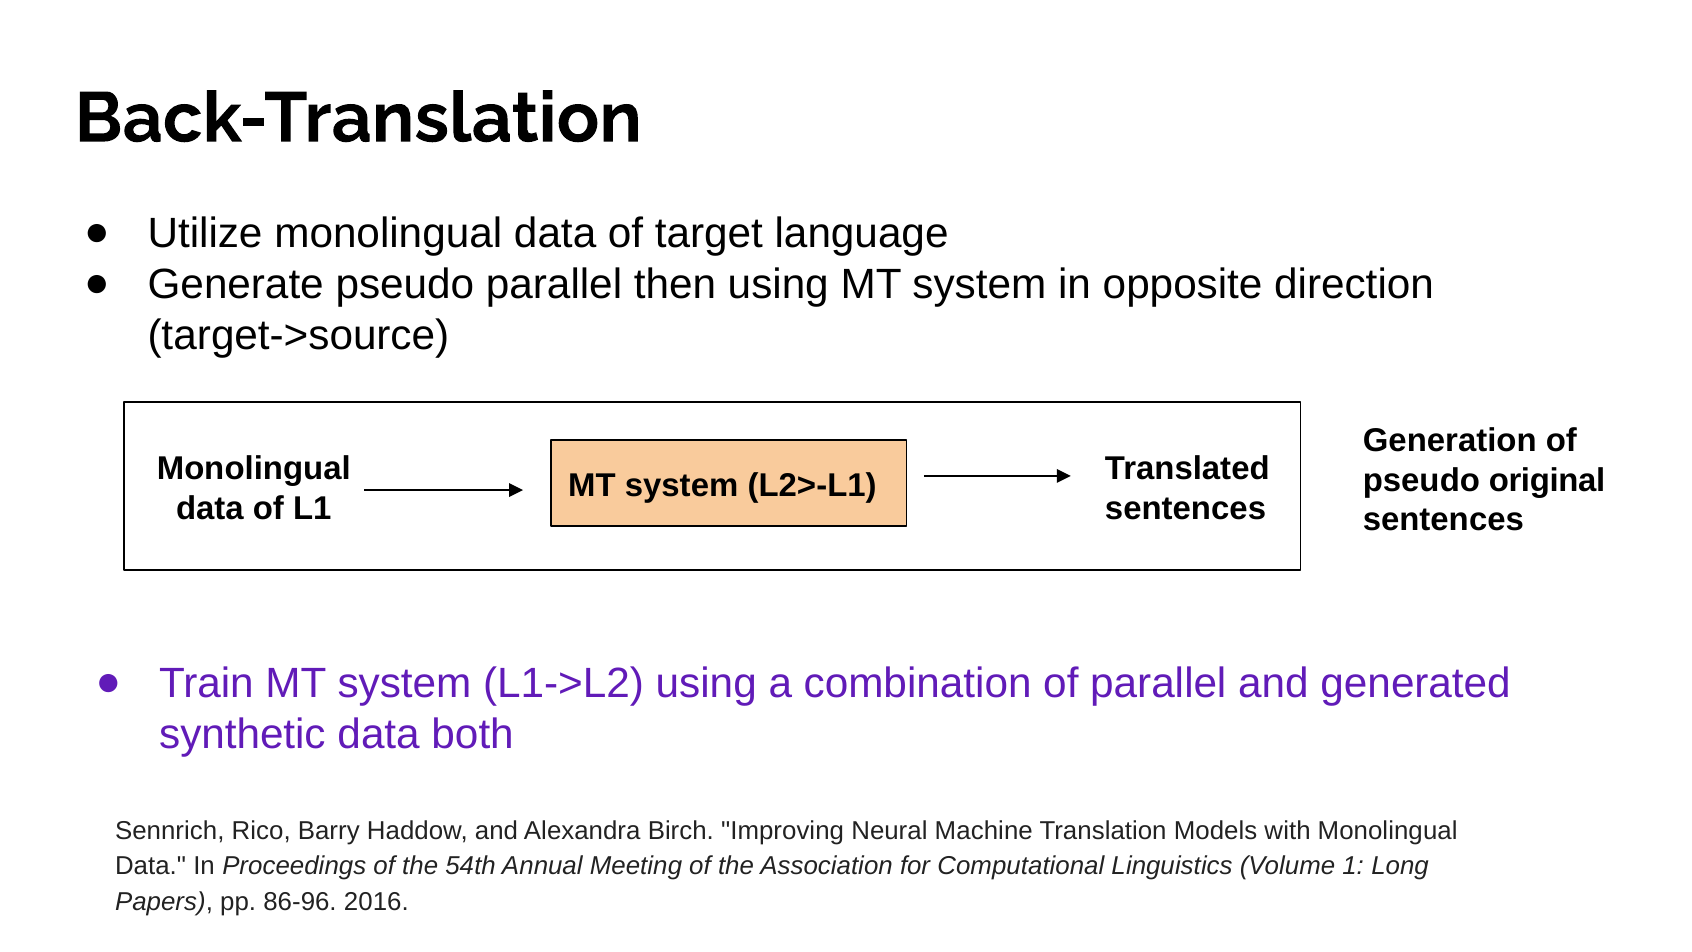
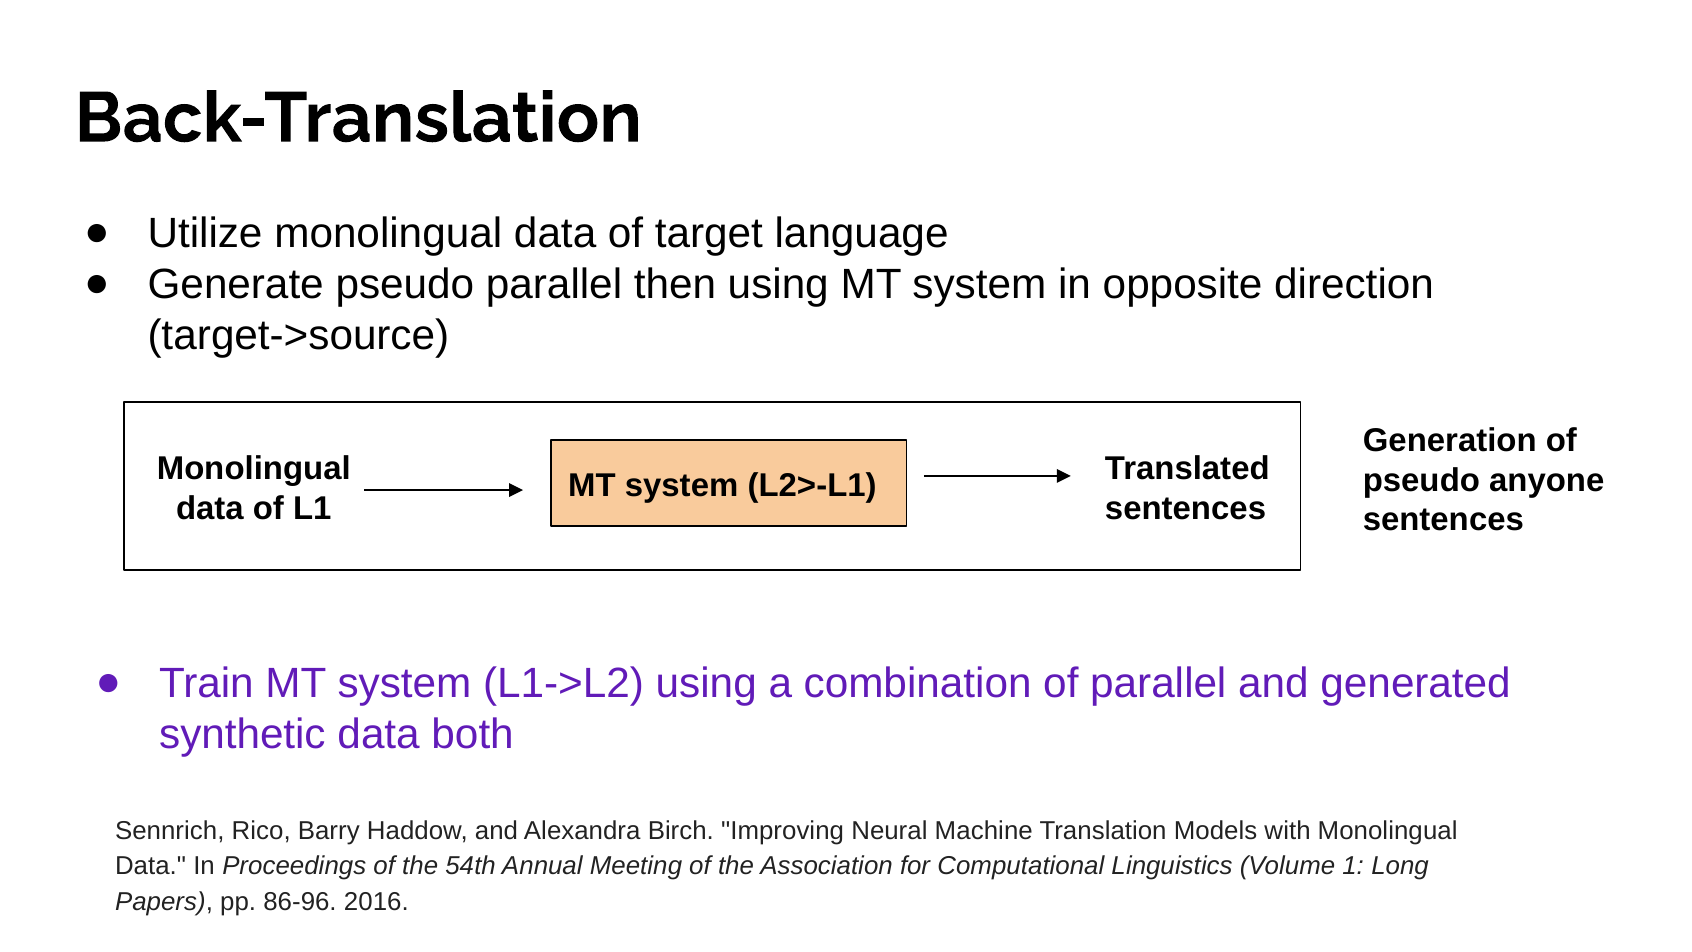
original: original -> anyone (1547, 480)
